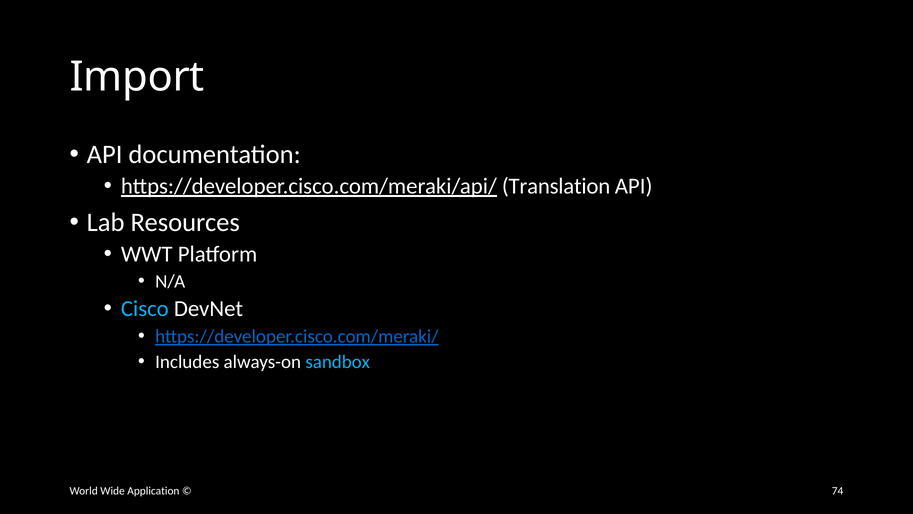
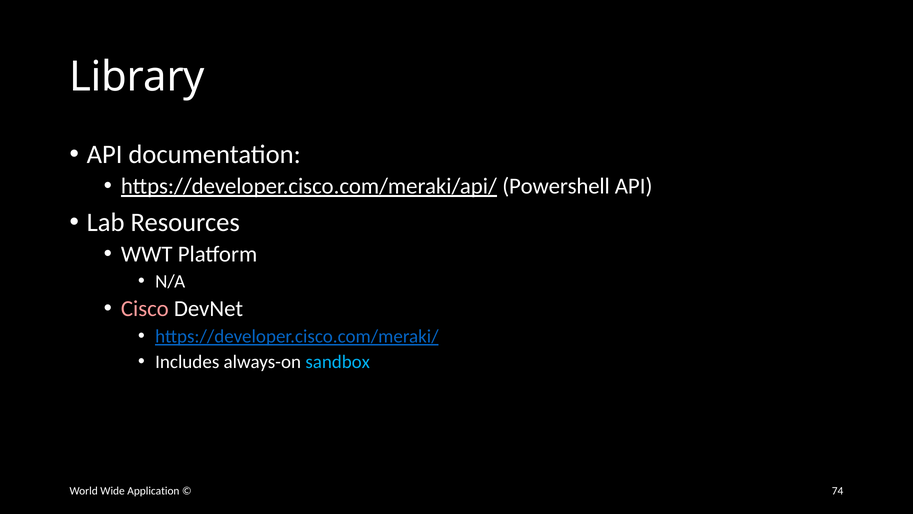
Import: Import -> Library (137, 77)
Translation: Translation -> Powershell (556, 186)
Cisco colour: light blue -> pink (145, 309)
